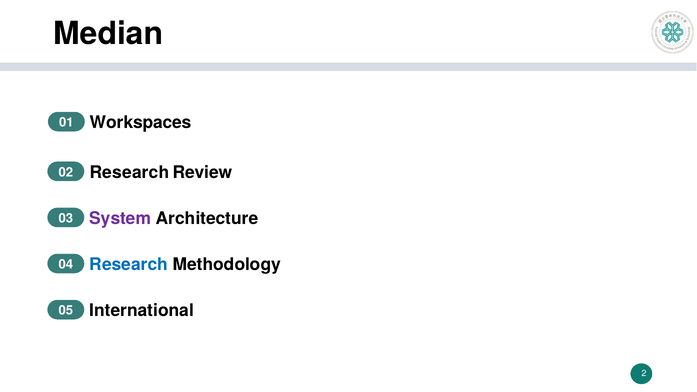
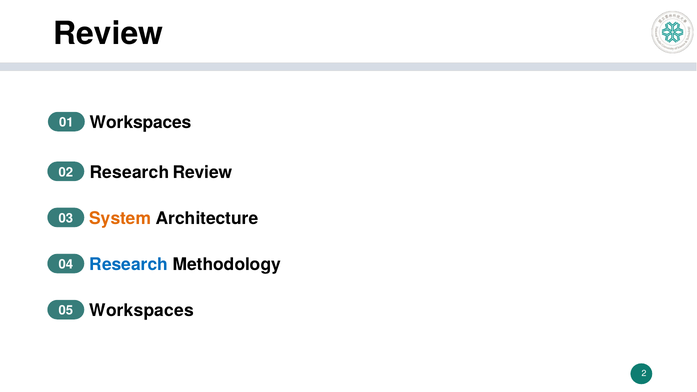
Median: Median -> Review (108, 34)
System colour: purple -> orange (120, 219)
05 International: International -> Workspaces (142, 311)
